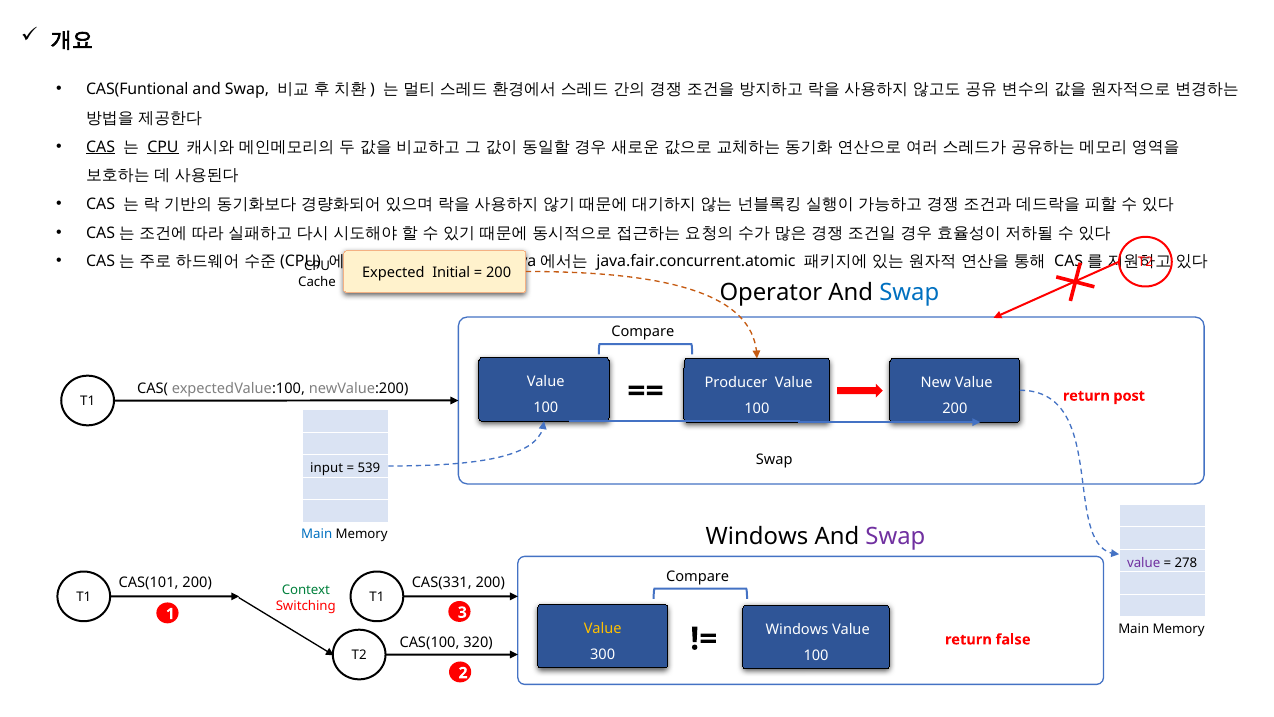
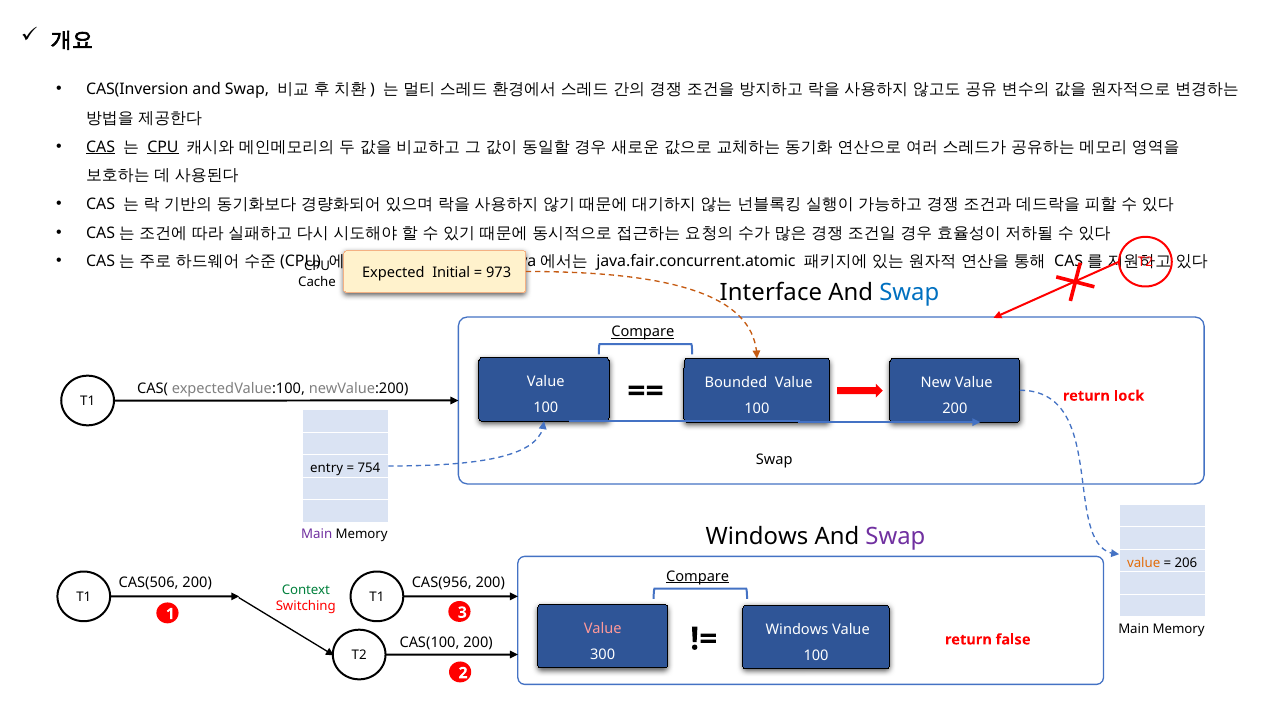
CAS(Funtional: CAS(Funtional -> CAS(Inversion (137, 89)
200: 200 -> 973 (499, 272)
Operator: Operator -> Interface (771, 292)
Compare underline: none -> present (643, 332)
Producer: Producer -> Bounded (736, 382)
post: post -> lock (1129, 396)
input: input -> entry (327, 468)
539: 539 -> 754 (369, 468)
Main colour: blue -> purple (317, 534)
value colour: purple -> orange (1144, 562)
278: 278 -> 206 (1186, 562)
Compare underline: none -> present (698, 576)
CAS(101: CAS(101 -> CAS(506 (149, 583)
CAS(331: CAS(331 -> CAS(956 (442, 583)
Value colour: yellow -> pink (603, 628)
CAS(100 320: 320 -> 200 (478, 643)
